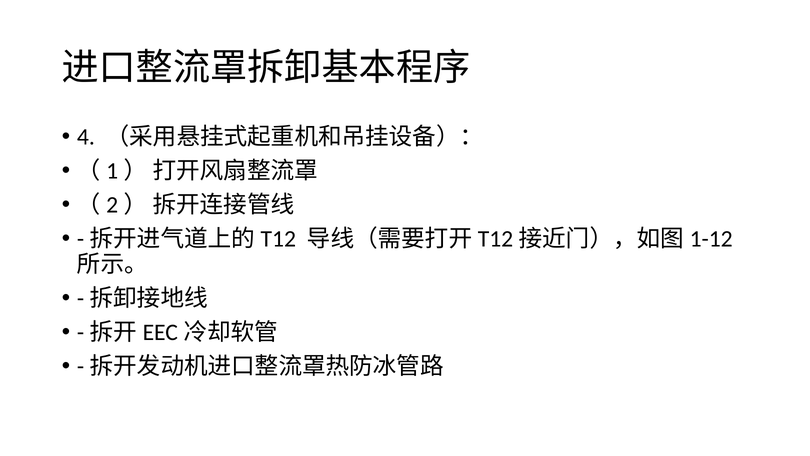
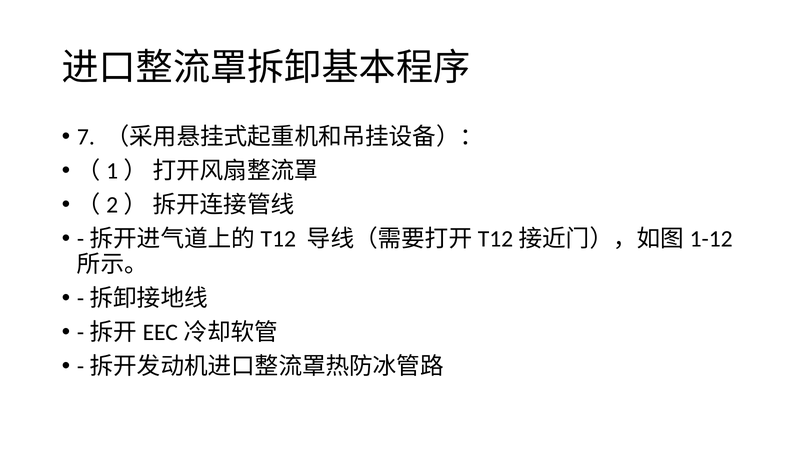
4: 4 -> 7 (86, 137)
